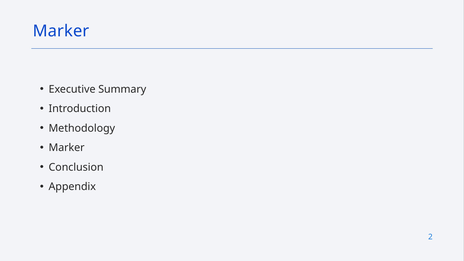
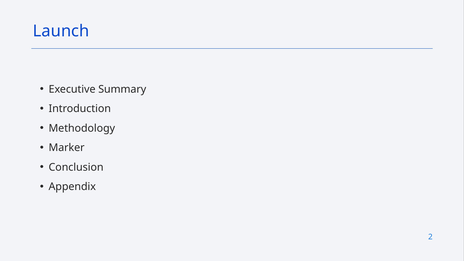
Marker: Marker -> Launch (61, 31)
